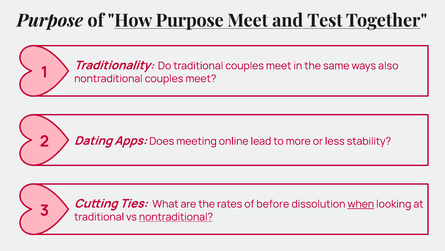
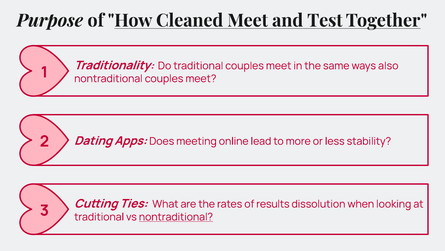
How Purpose: Purpose -> Cleaned (190, 21)
before: before -> results (273, 204)
when underline: present -> none (361, 204)
